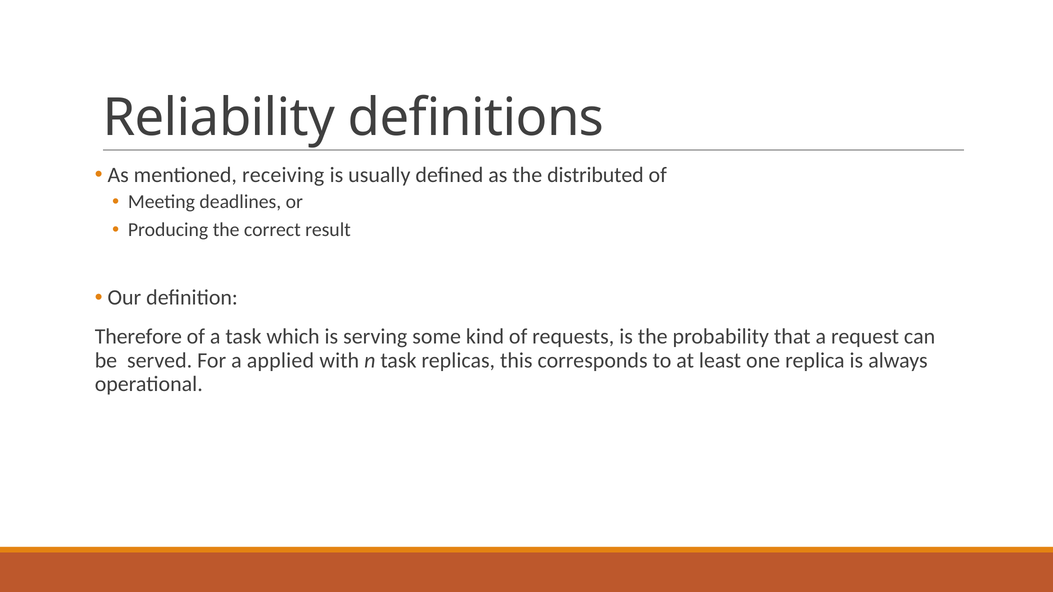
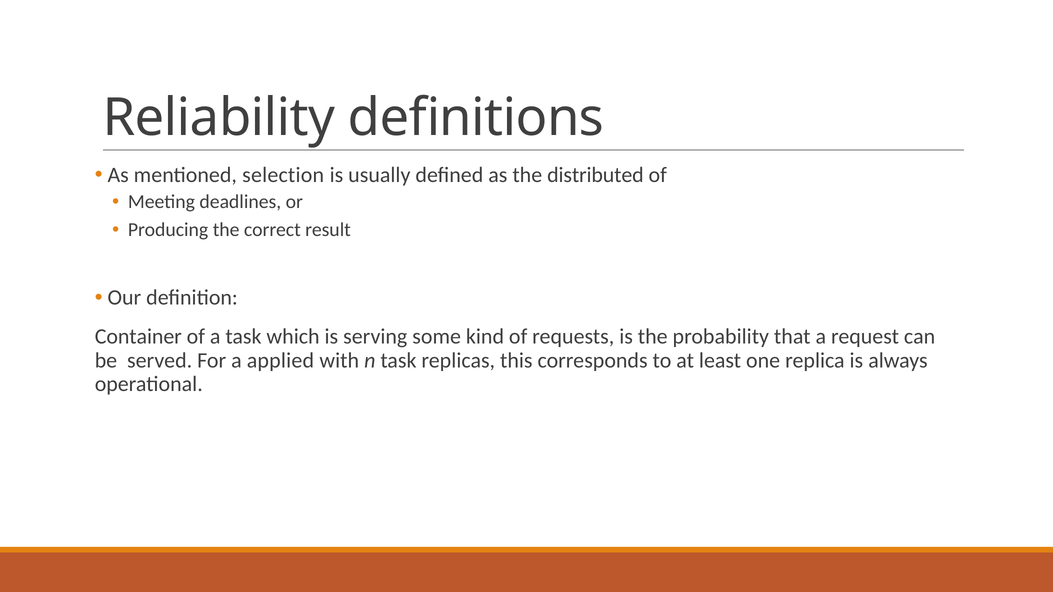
receiving: receiving -> selection (283, 175)
Therefore: Therefore -> Container (138, 337)
